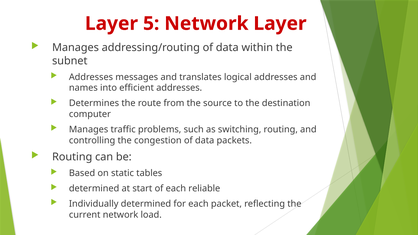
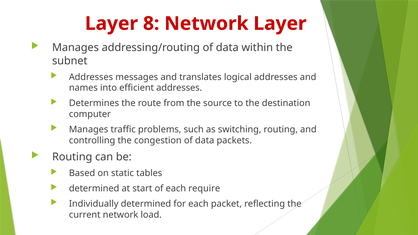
5: 5 -> 8 (151, 24)
reliable: reliable -> require (204, 189)
